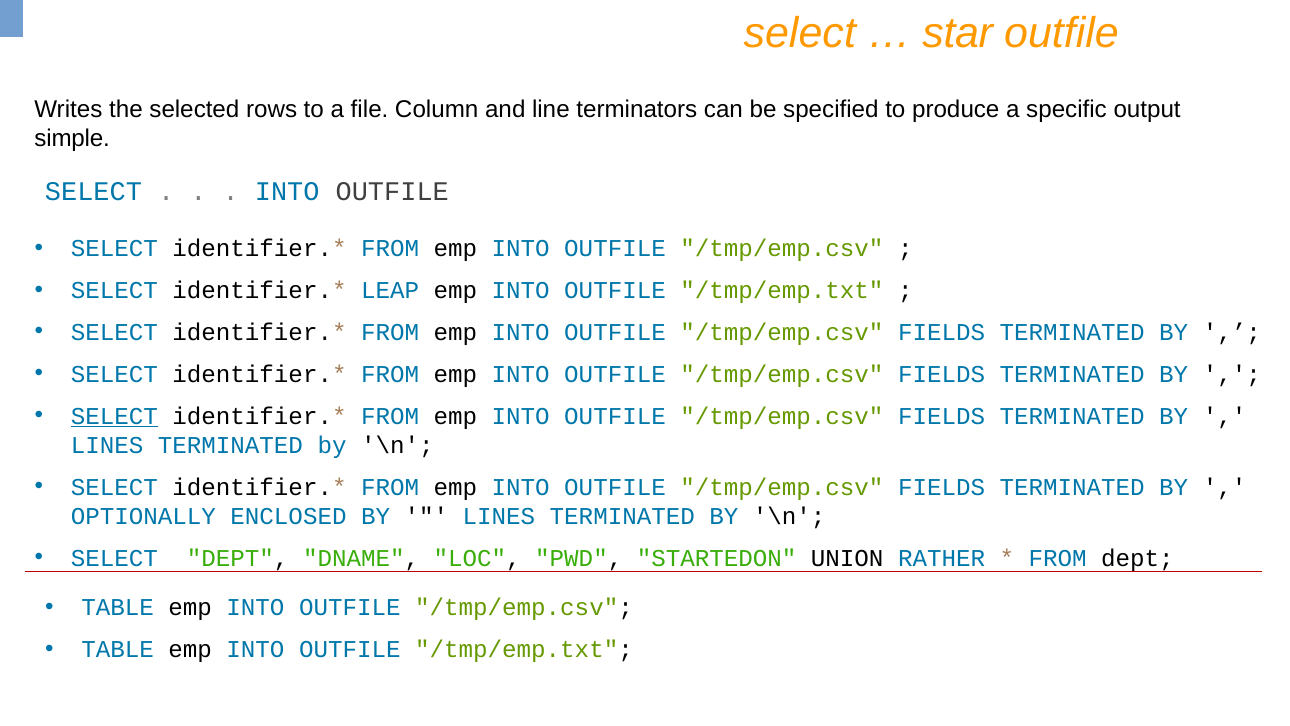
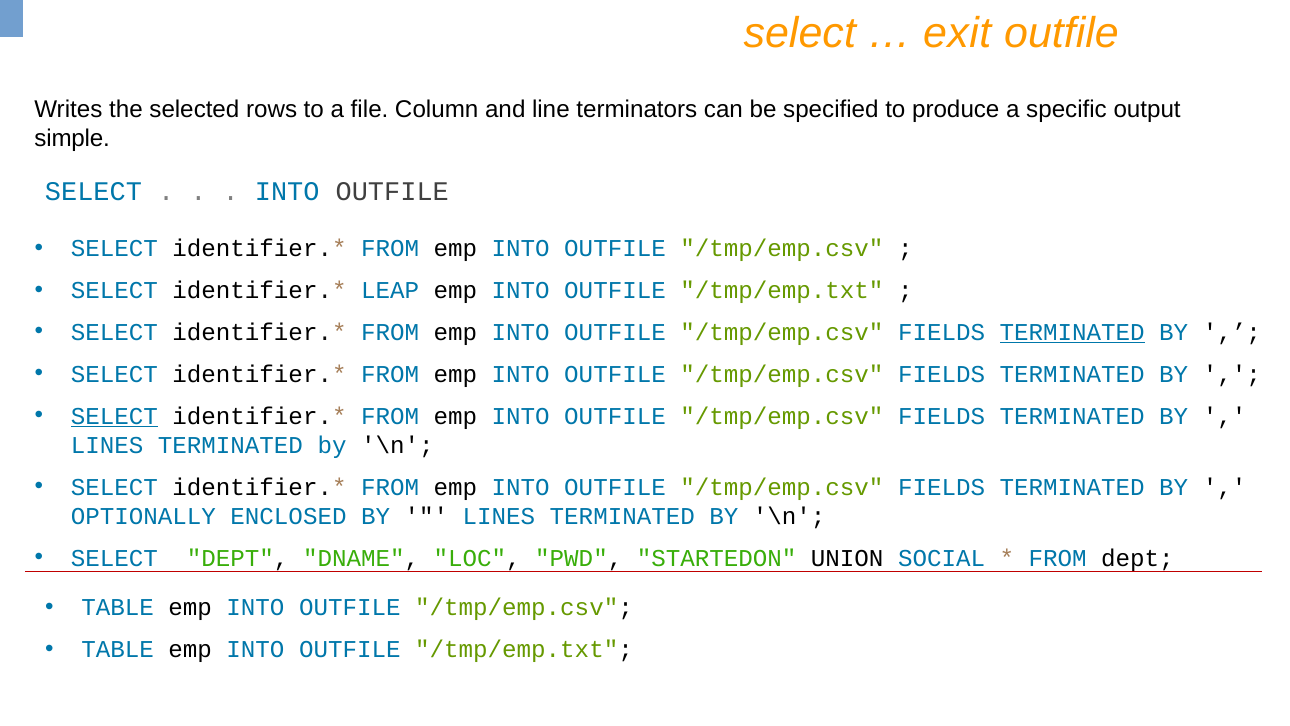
star: star -> exit (957, 34)
TERMINATED underline: none -> present (1072, 332)
RATHER: RATHER -> SOCIAL (942, 558)
